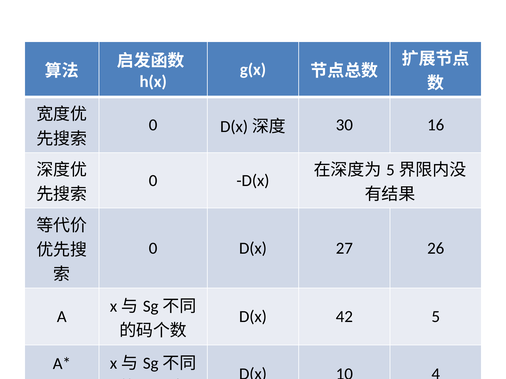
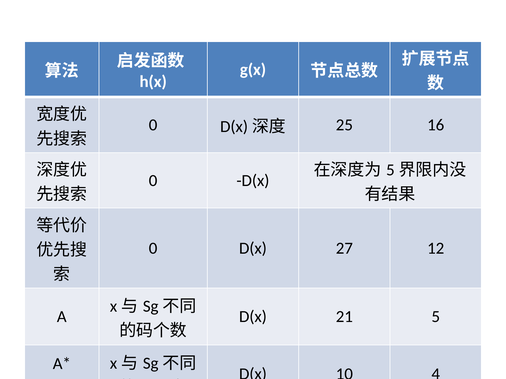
30: 30 -> 25 (344, 125)
26: 26 -> 12 (436, 249)
42: 42 -> 21 (344, 317)
